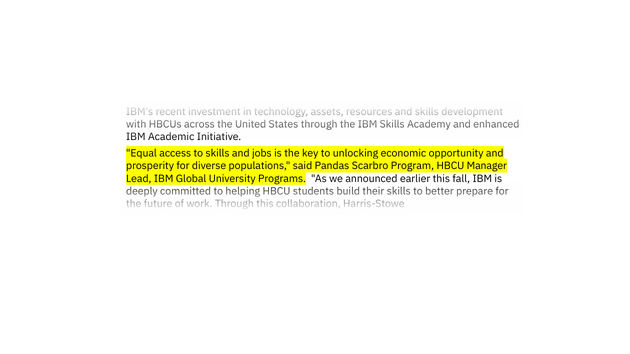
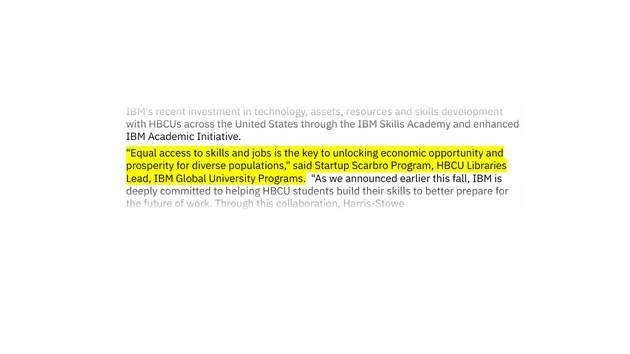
Pandas: Pandas -> Startup (332, 166)
Manager: Manager -> Libraries (487, 166)
